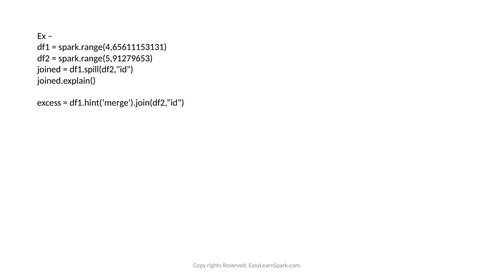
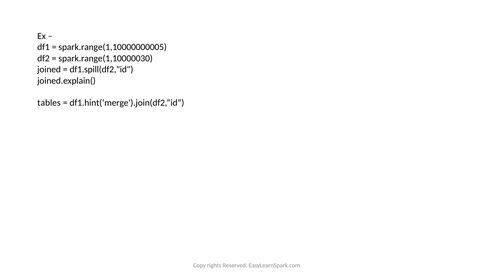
spark.range(4,65611153131: spark.range(4,65611153131 -> spark.range(1,10000000005 (113, 47)
spark.range(5,91279653: spark.range(5,91279653 -> spark.range(1,10000030 (106, 58)
excess: excess -> tables (49, 103)
